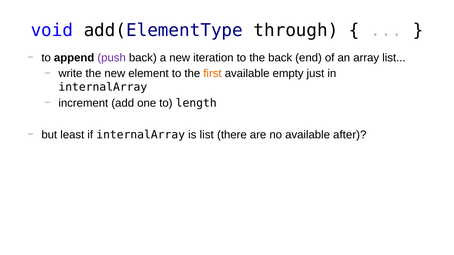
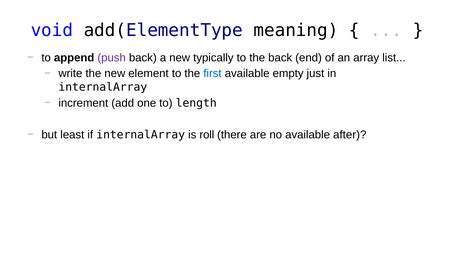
through: through -> meaning (296, 30)
iteration: iteration -> typically (213, 58)
first colour: orange -> blue (212, 74)
is list: list -> roll (207, 135)
